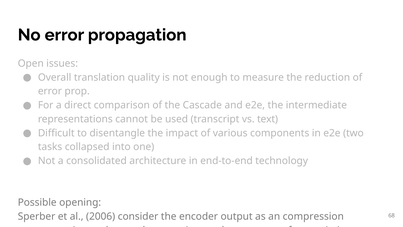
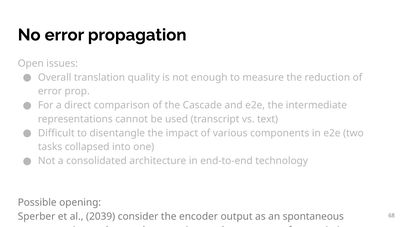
2006: 2006 -> 2039 (101, 216)
compression: compression -> spontaneous (313, 216)
